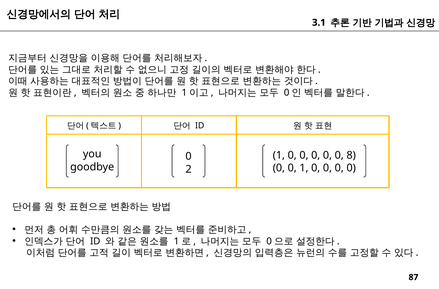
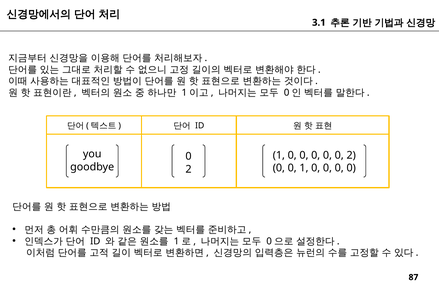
0 0 8: 8 -> 2 (351, 155)
